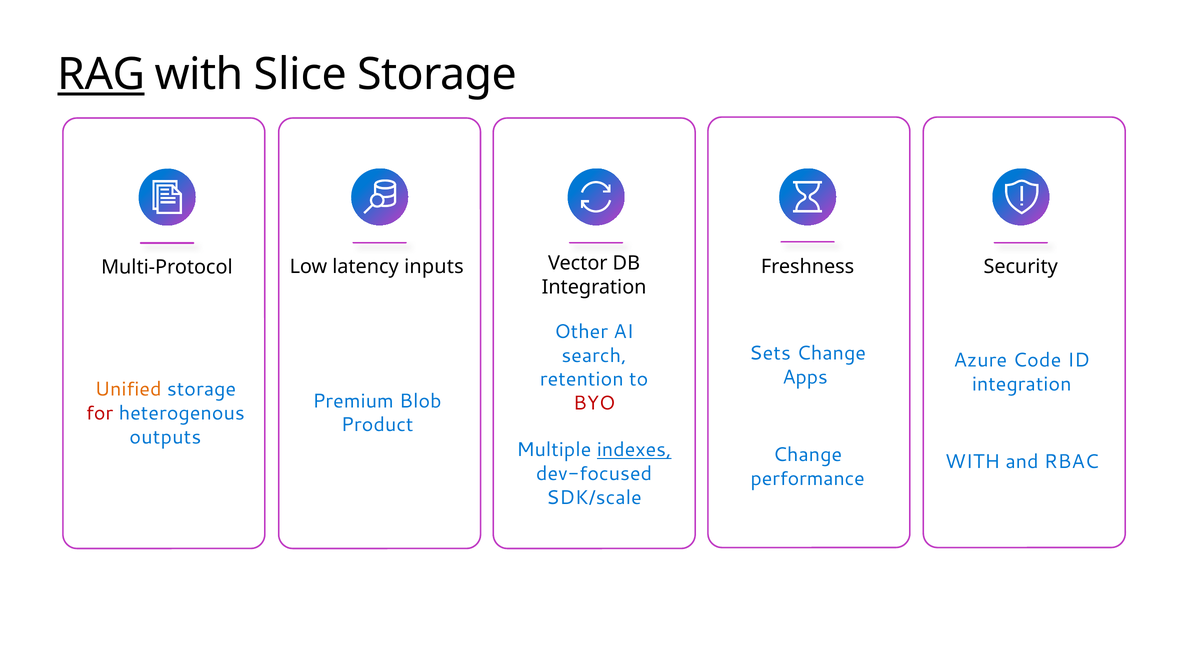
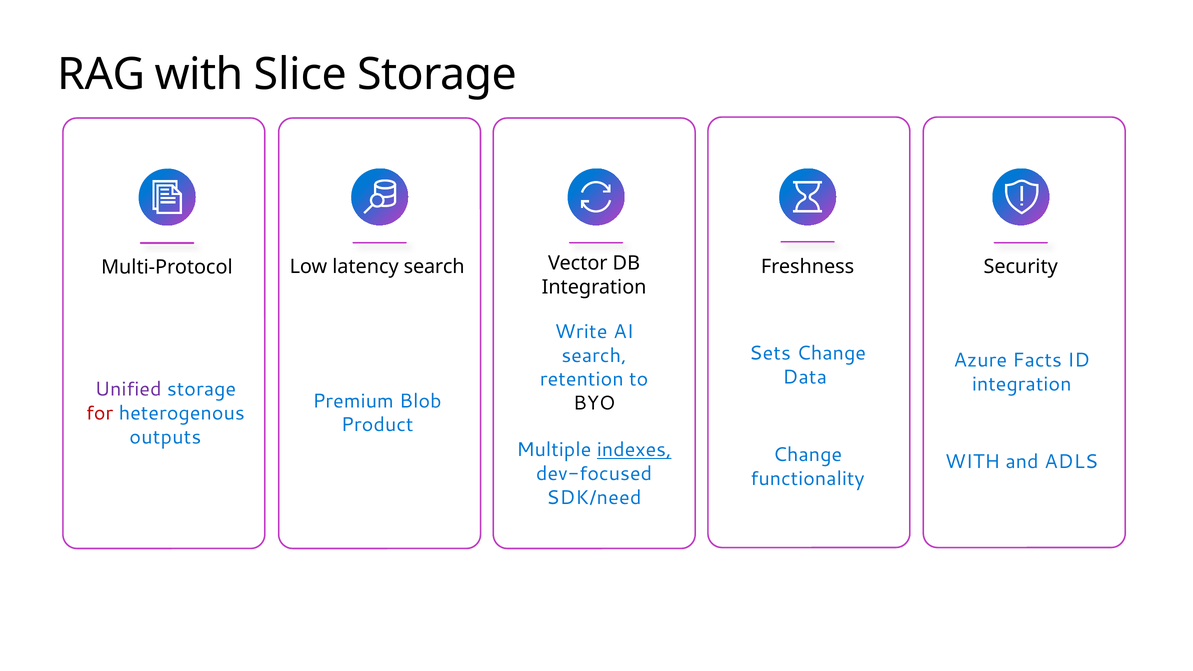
RAG underline: present -> none (101, 75)
latency inputs: inputs -> search (434, 267)
Other: Other -> Write (581, 332)
Code: Code -> Facts (1037, 360)
Apps: Apps -> Data (805, 377)
Unified colour: orange -> purple (128, 389)
BYO colour: red -> black (594, 403)
RBAC: RBAC -> ADLS (1071, 462)
performance: performance -> functionality (808, 479)
SDK/scale: SDK/scale -> SDK/need (594, 498)
